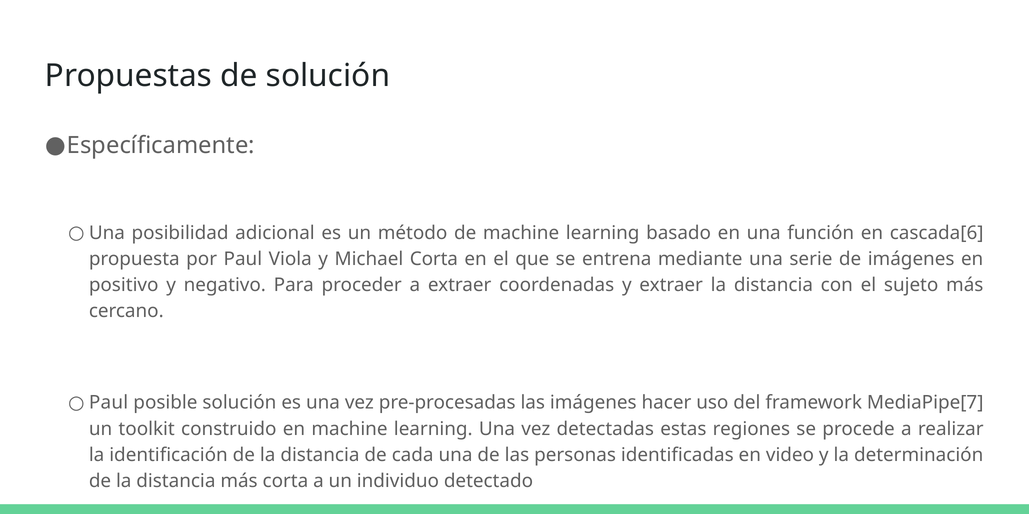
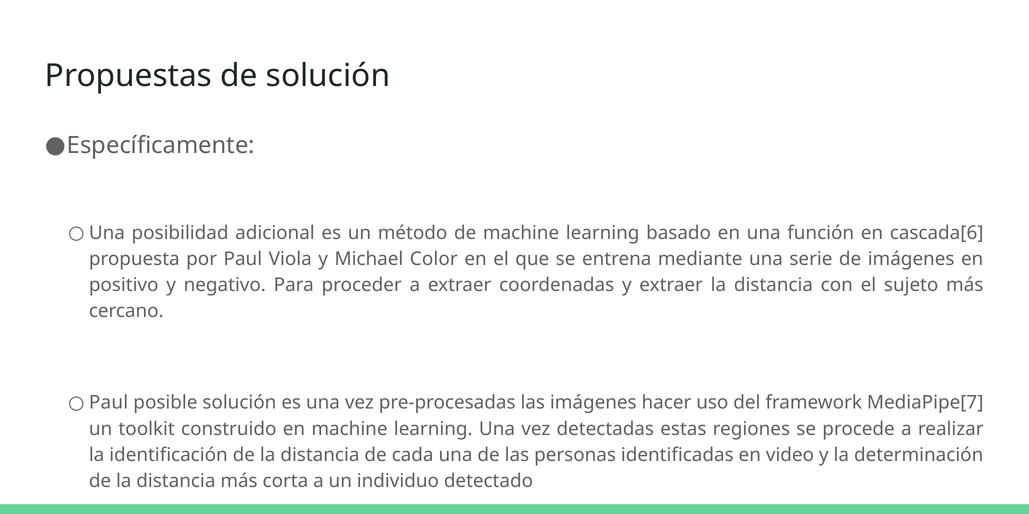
Michael Corta: Corta -> Color (434, 259)
